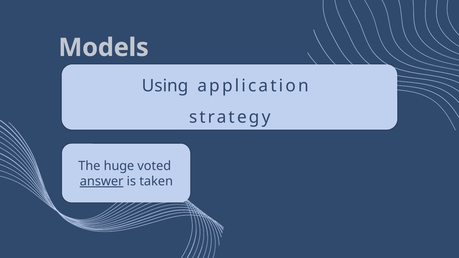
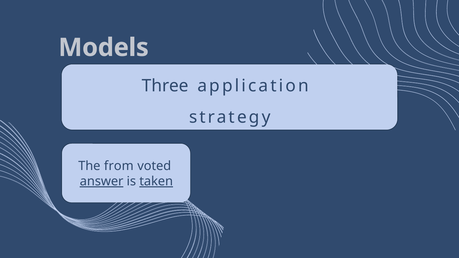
Using: Using -> Three (165, 86)
huge: huge -> from (119, 166)
taken underline: none -> present (156, 181)
